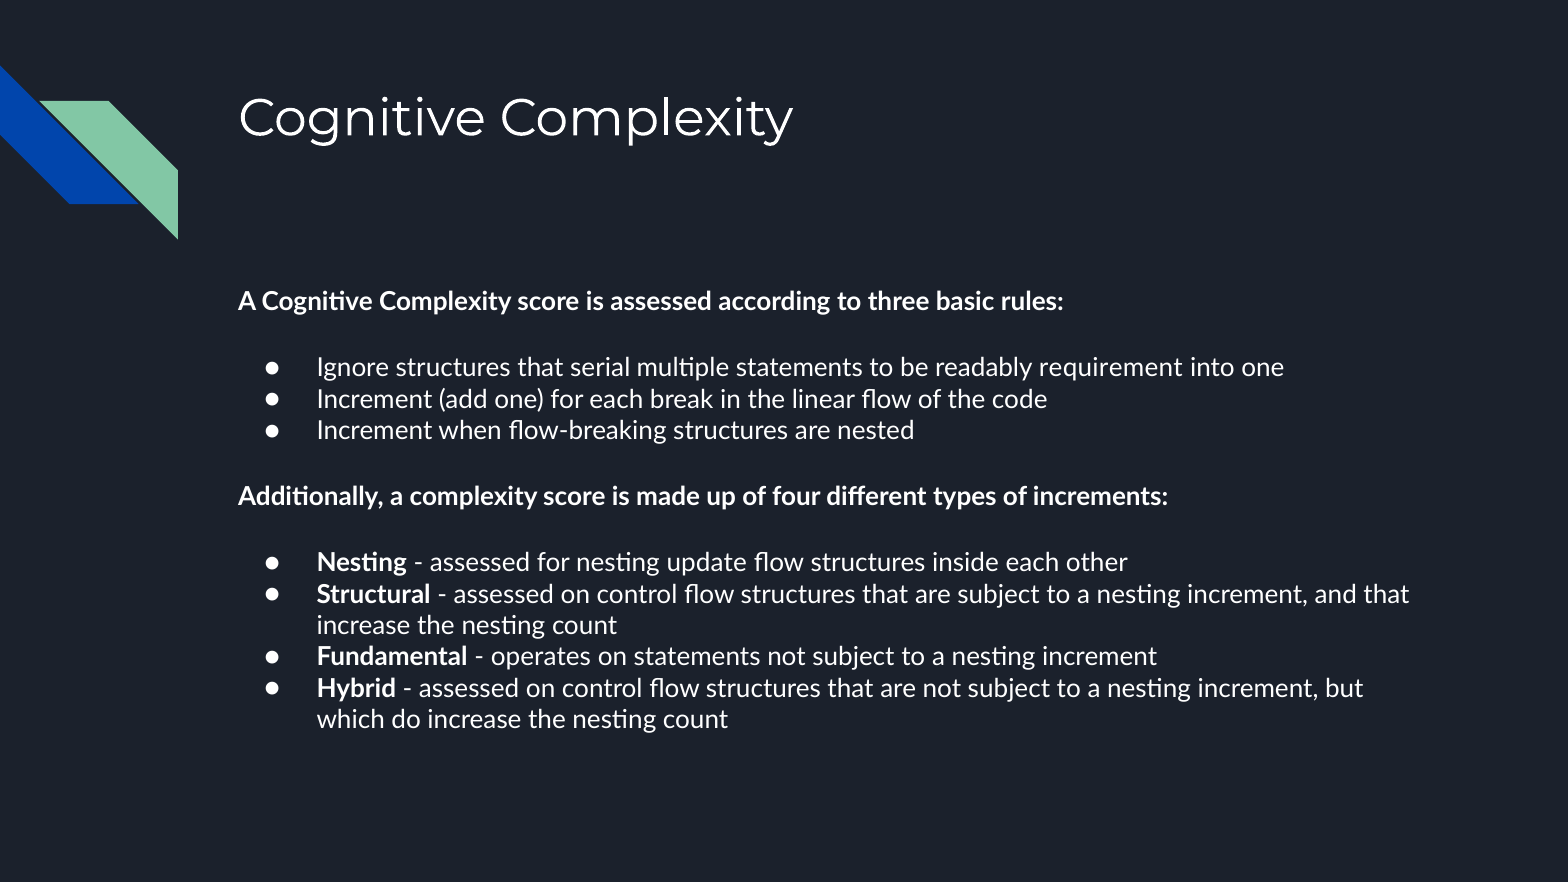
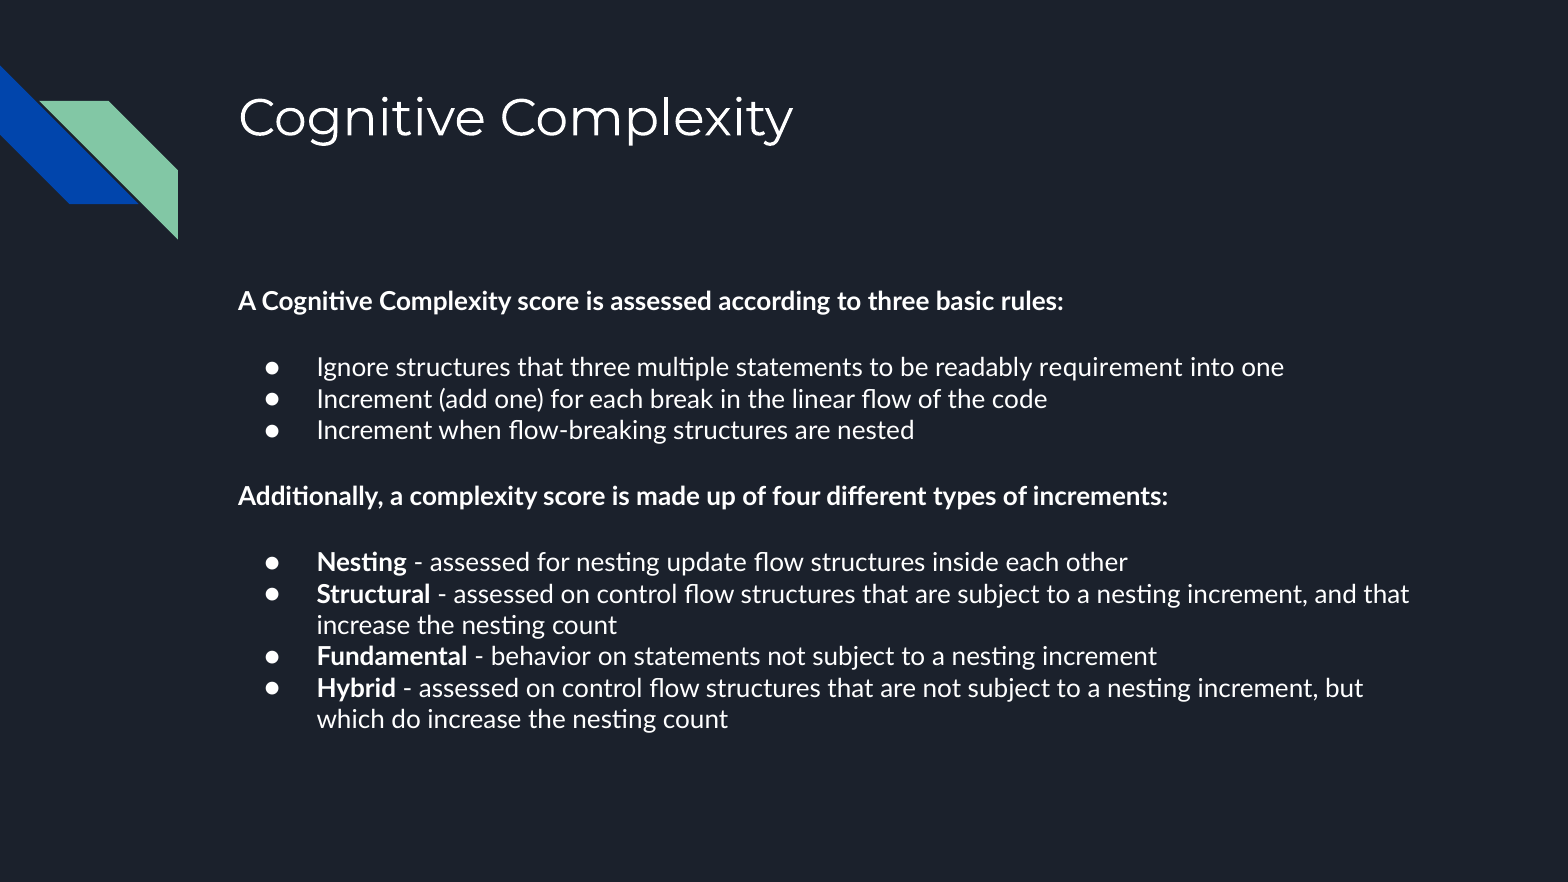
that serial: serial -> three (600, 368)
operates: operates -> behavior (541, 657)
